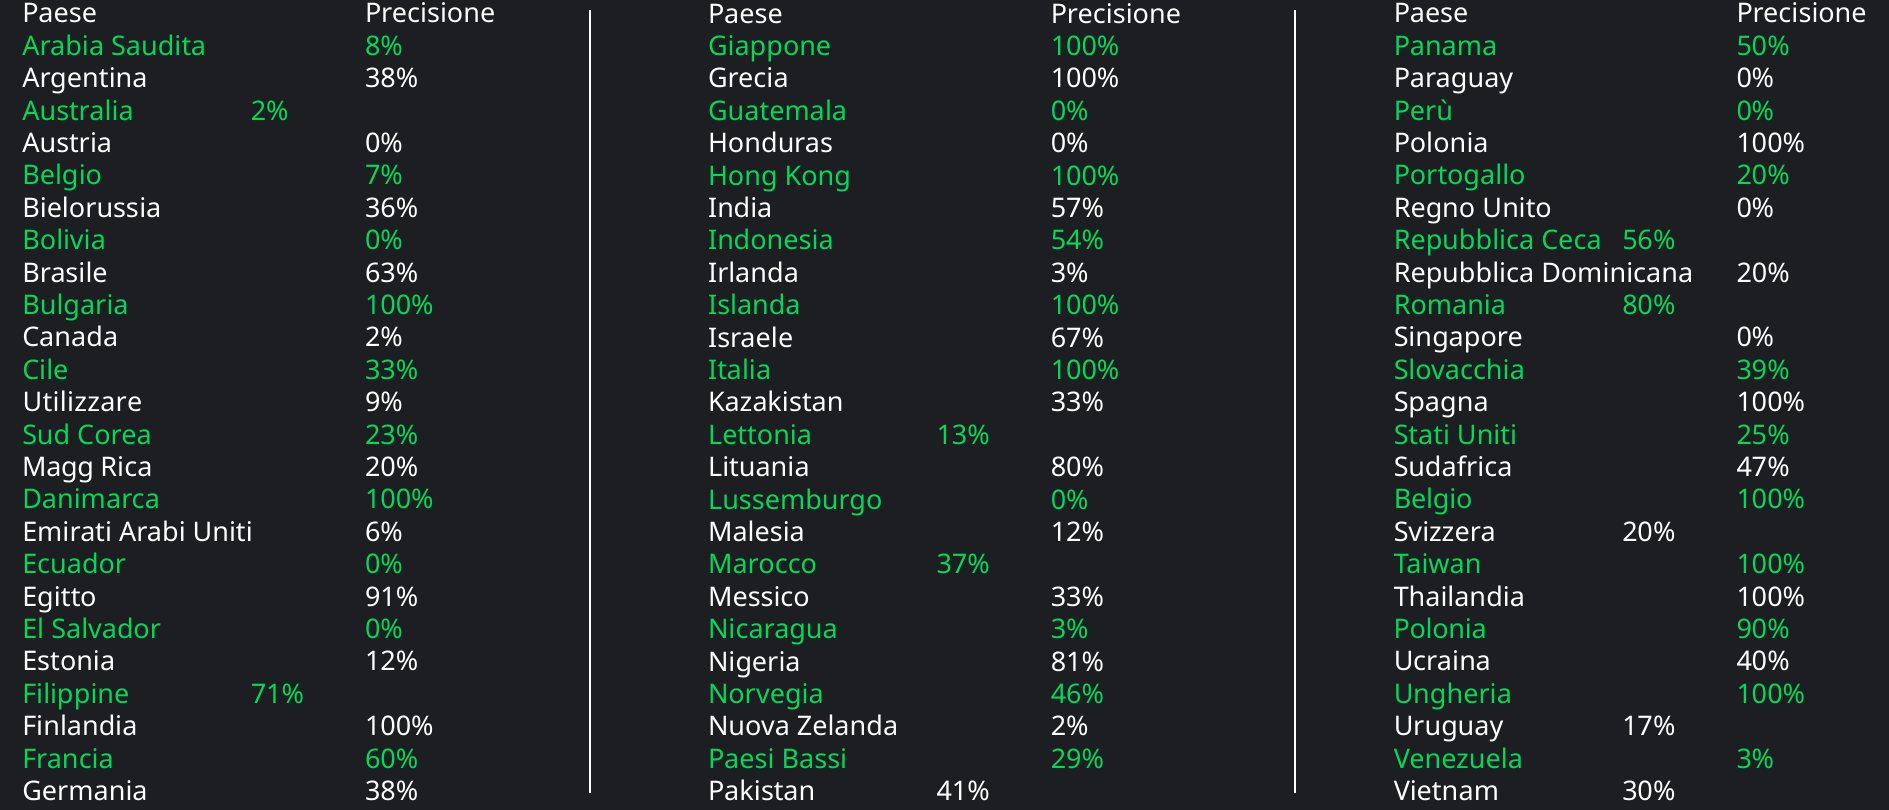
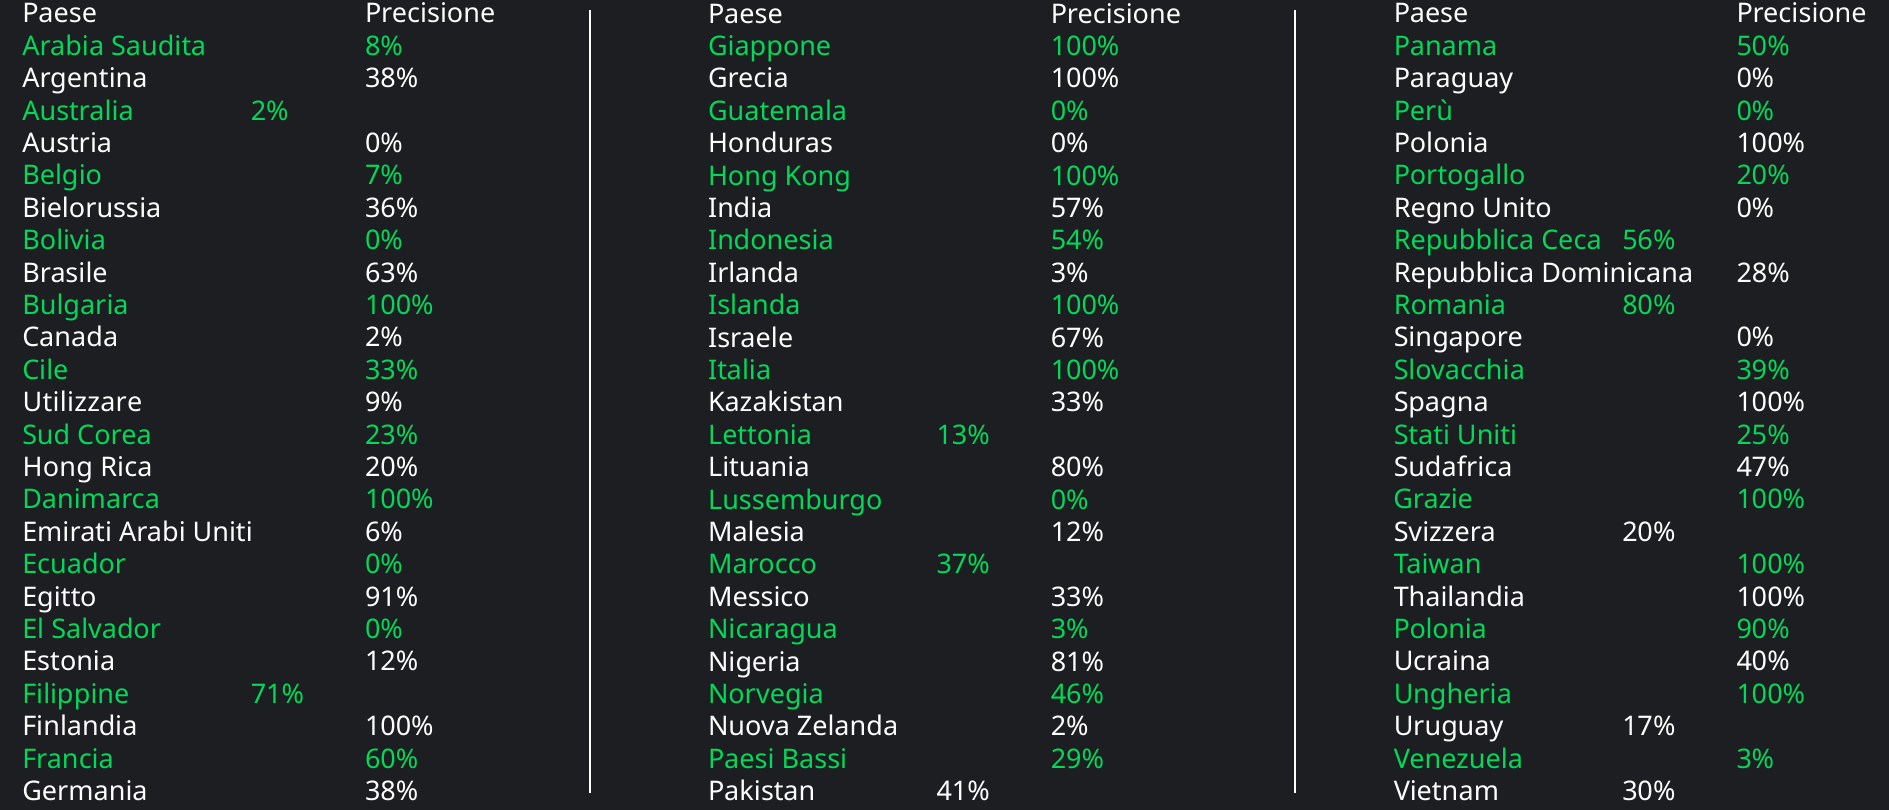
Dominicana 20%: 20% -> 28% (1763, 273)
Magg: Magg -> Hong (58, 467)
Belgio: Belgio -> Grazie (1433, 500)
